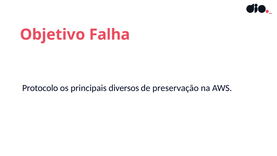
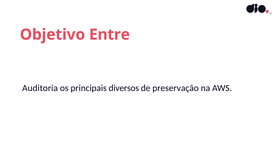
Falha: Falha -> Entre (110, 35)
Protocolo: Protocolo -> Auditoria (40, 88)
